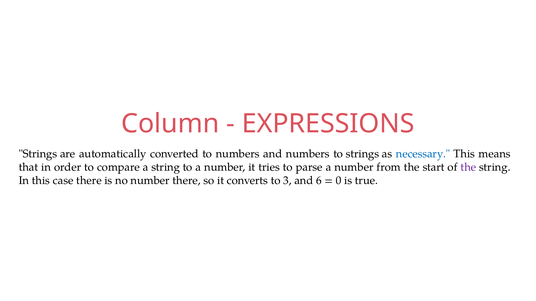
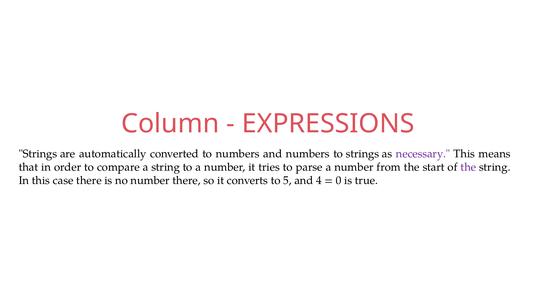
necessary colour: blue -> purple (423, 154)
3: 3 -> 5 (287, 181)
6: 6 -> 4 (319, 181)
